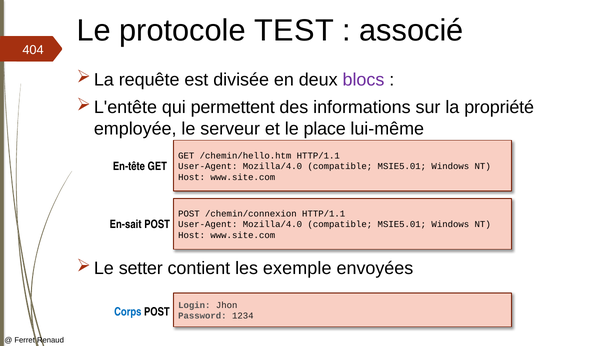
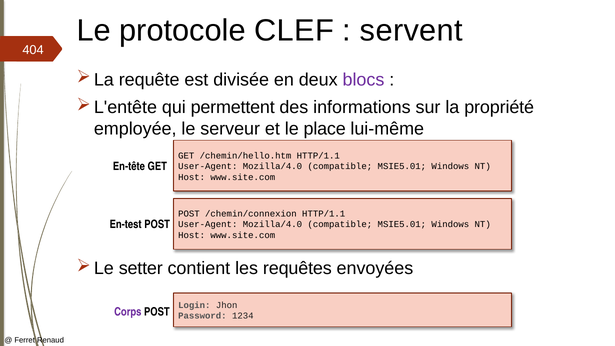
TEST: TEST -> CLEF (294, 30)
associé: associé -> servent (411, 30)
En-sait: En-sait -> En-test (126, 225)
exemple: exemple -> requêtes (297, 268)
Corps colour: blue -> purple (128, 312)
